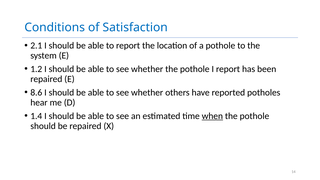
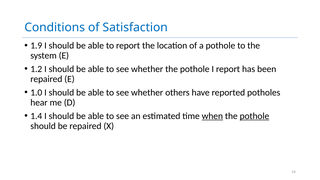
2.1: 2.1 -> 1.9 (36, 46)
8.6: 8.6 -> 1.0 (36, 92)
pothole underline: none -> present (254, 116)
